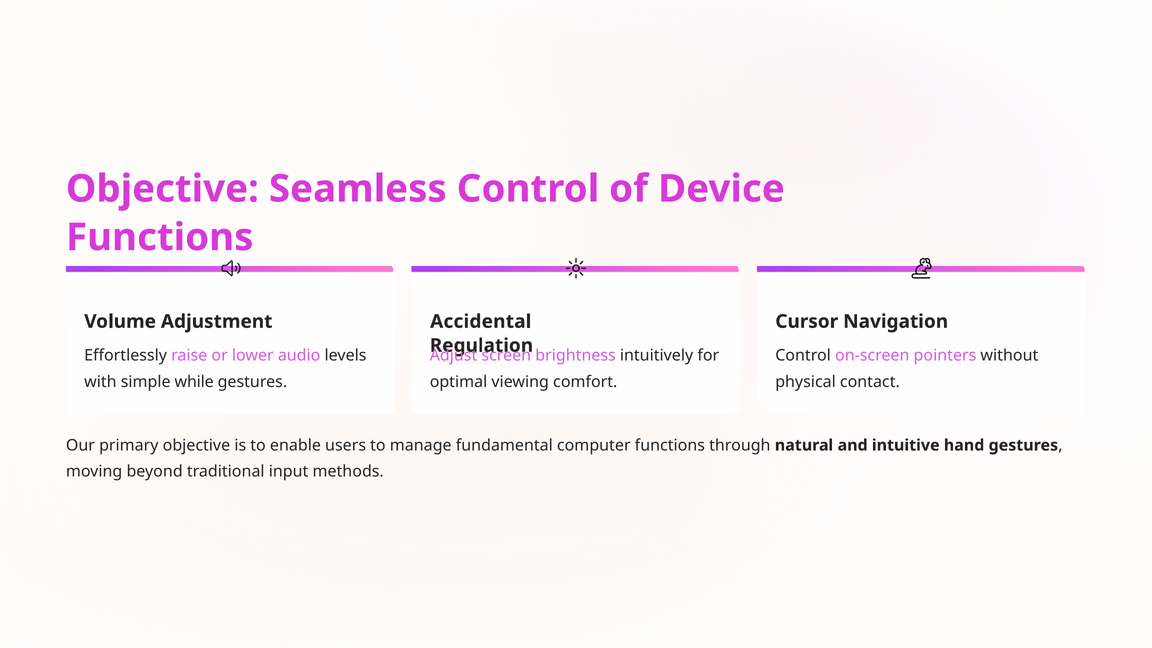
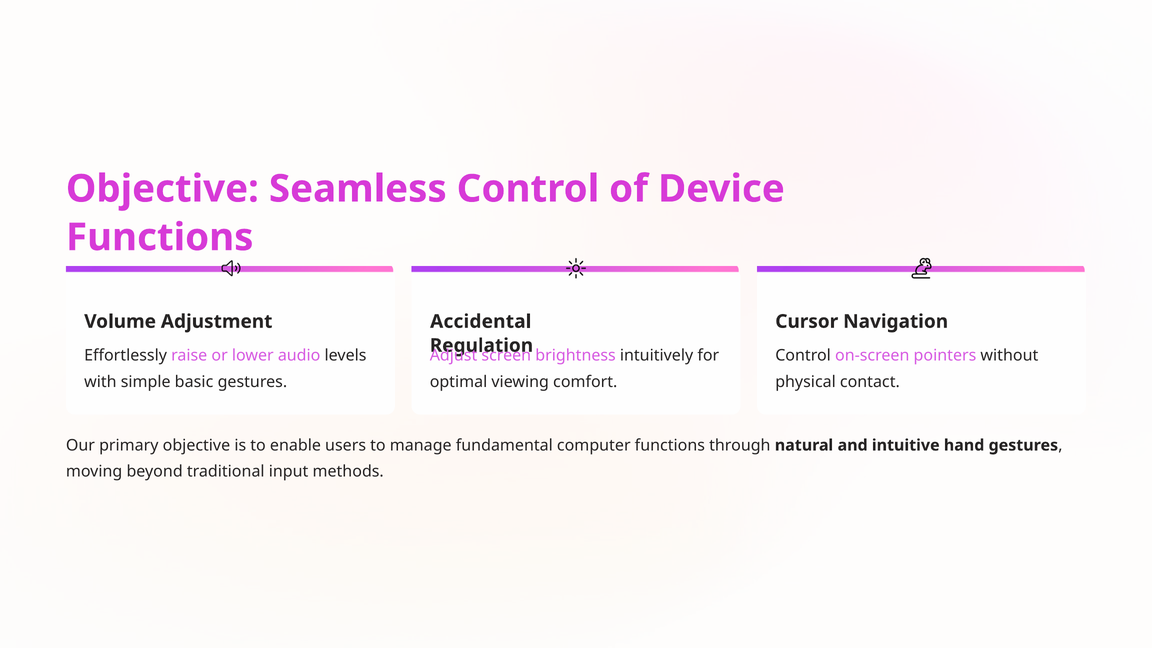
while: while -> basic (194, 382)
